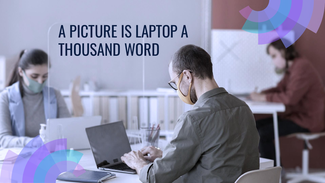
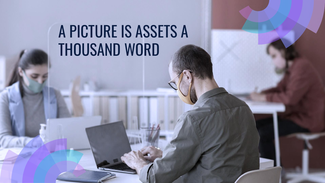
LAPTOP: LAPTOP -> ASSETS (156, 32)
